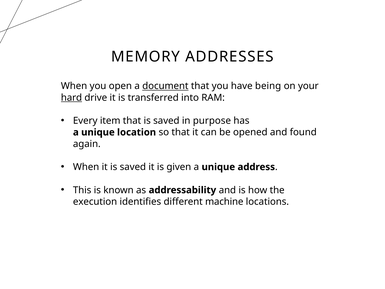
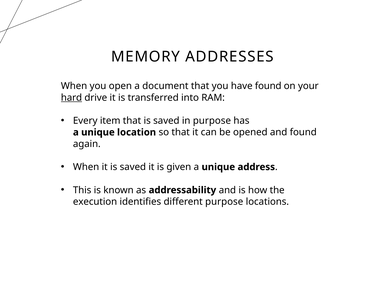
document underline: present -> none (165, 86)
have being: being -> found (268, 86)
different machine: machine -> purpose (224, 201)
